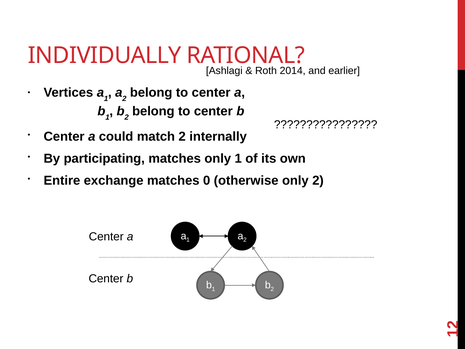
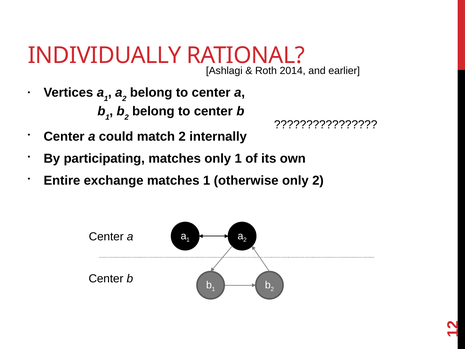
matches 0: 0 -> 1 (207, 180)
